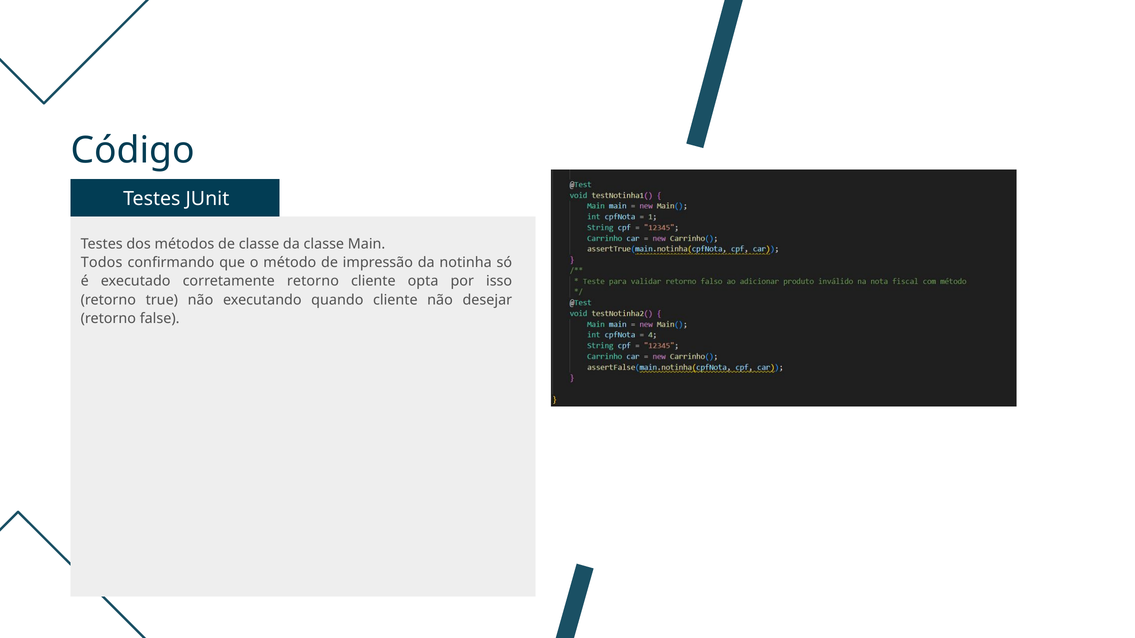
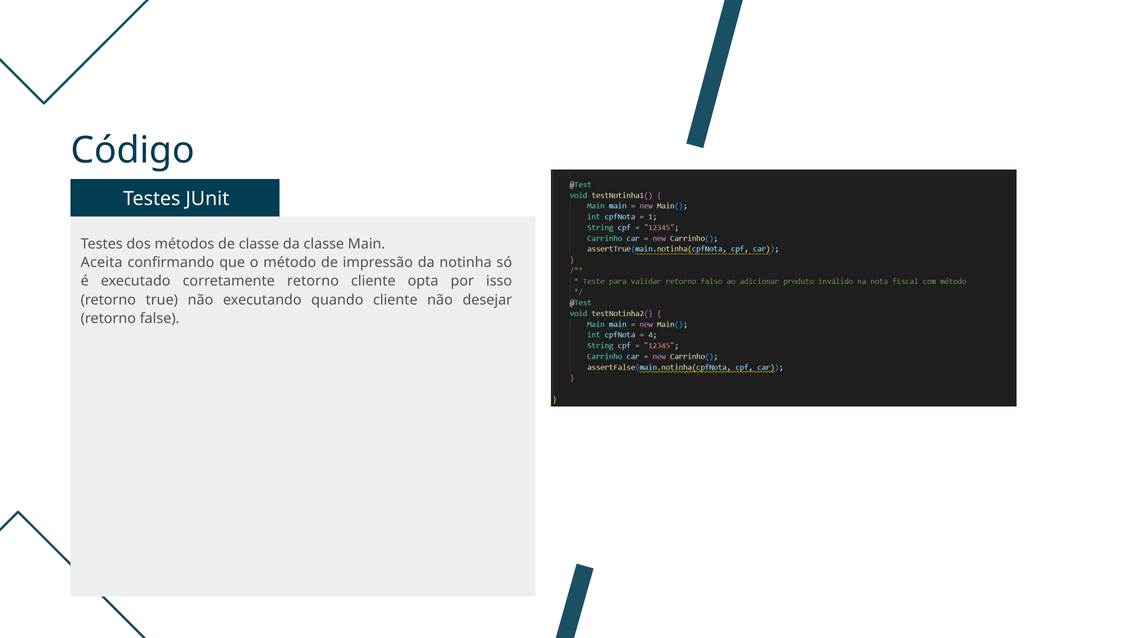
Todos: Todos -> Aceita (102, 263)
